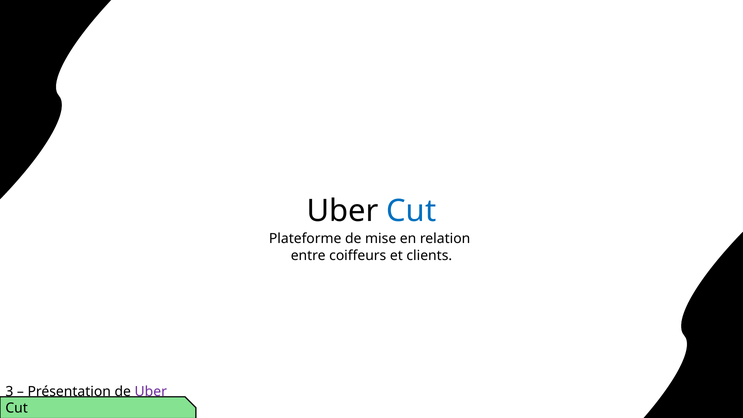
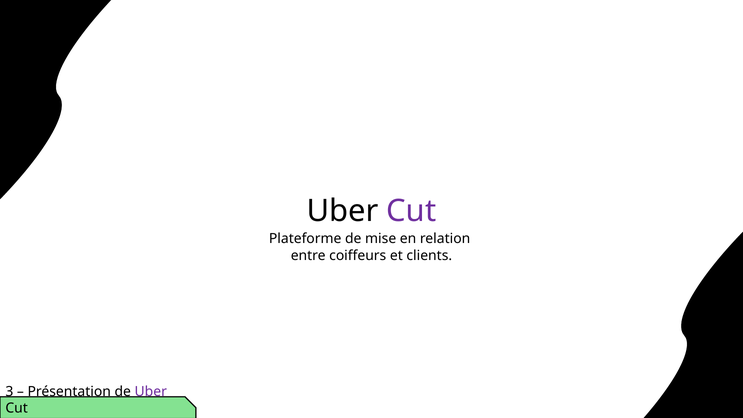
Cut colour: blue -> purple (411, 211)
